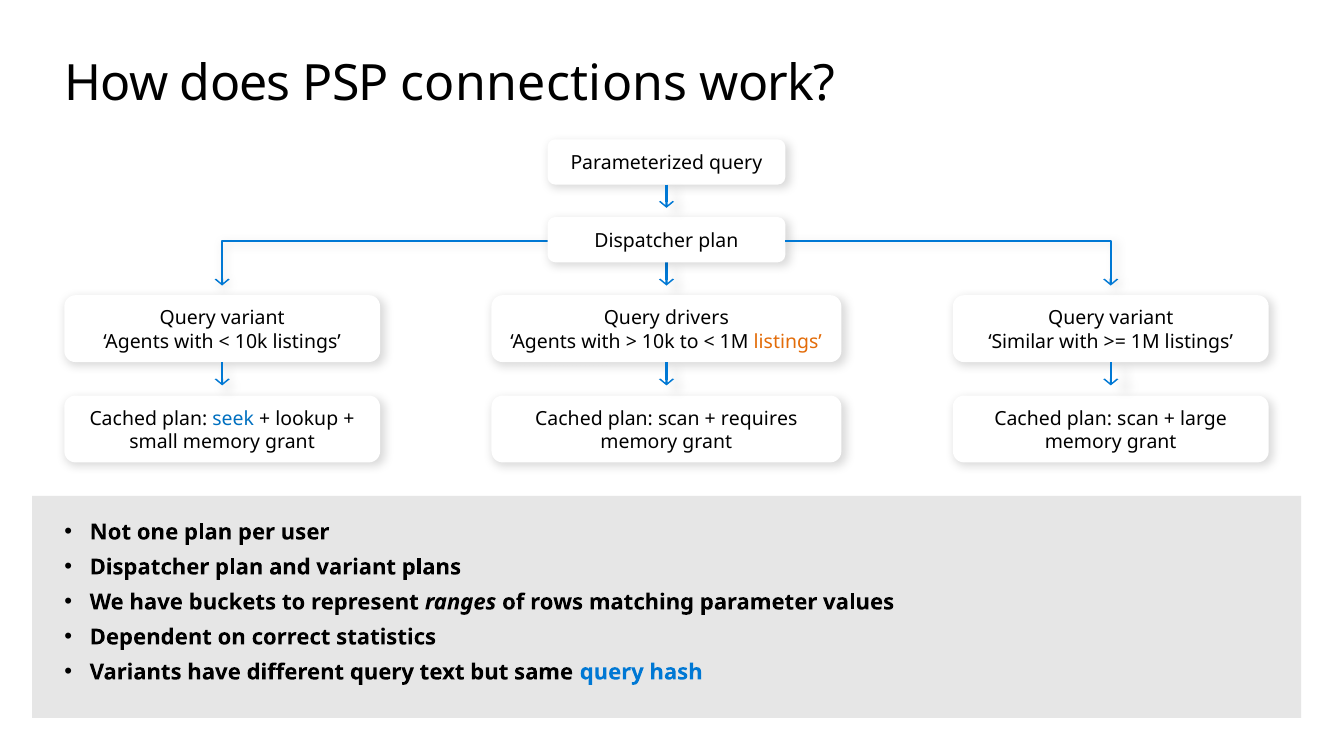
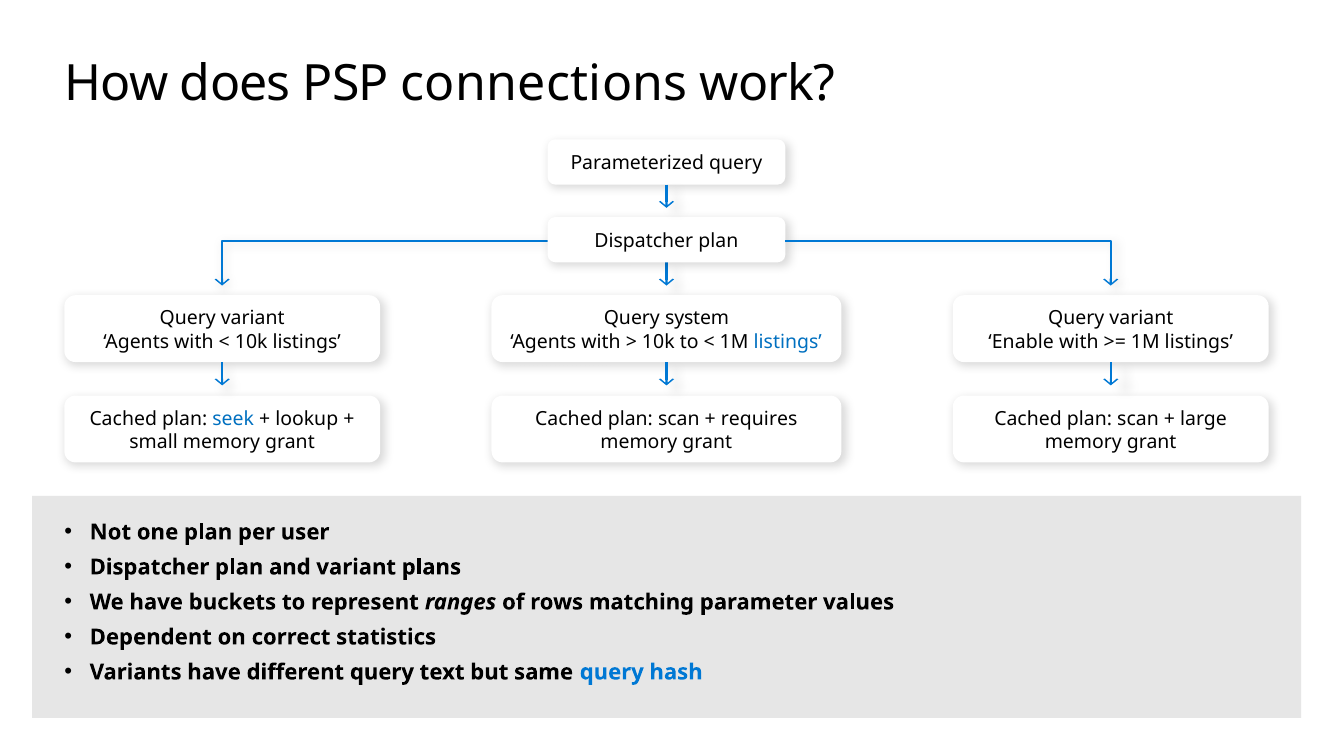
drivers: drivers -> system (697, 318)
listings colour: orange -> blue (788, 342)
Similar: Similar -> Enable (1021, 342)
